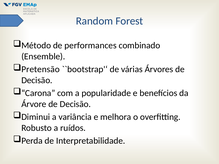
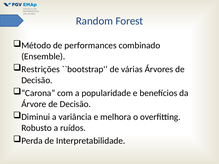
Pretensão: Pretensão -> Restrições (41, 69)
